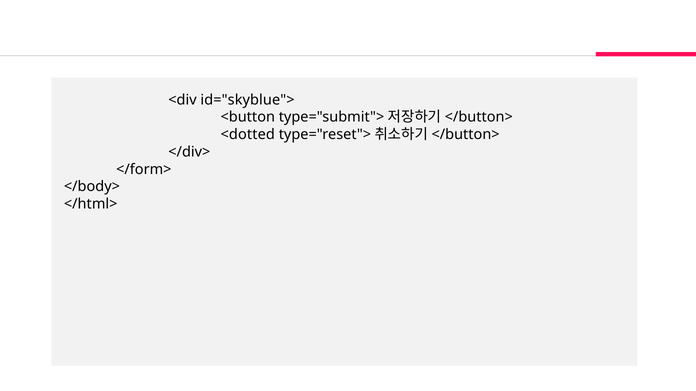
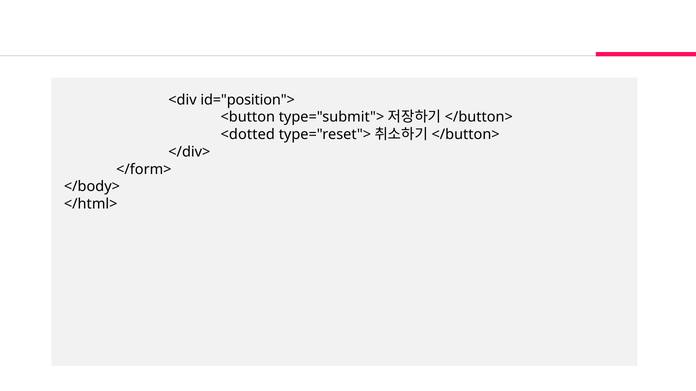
id="skyblue">: id="skyblue"> -> id="position"> (248, 100)
